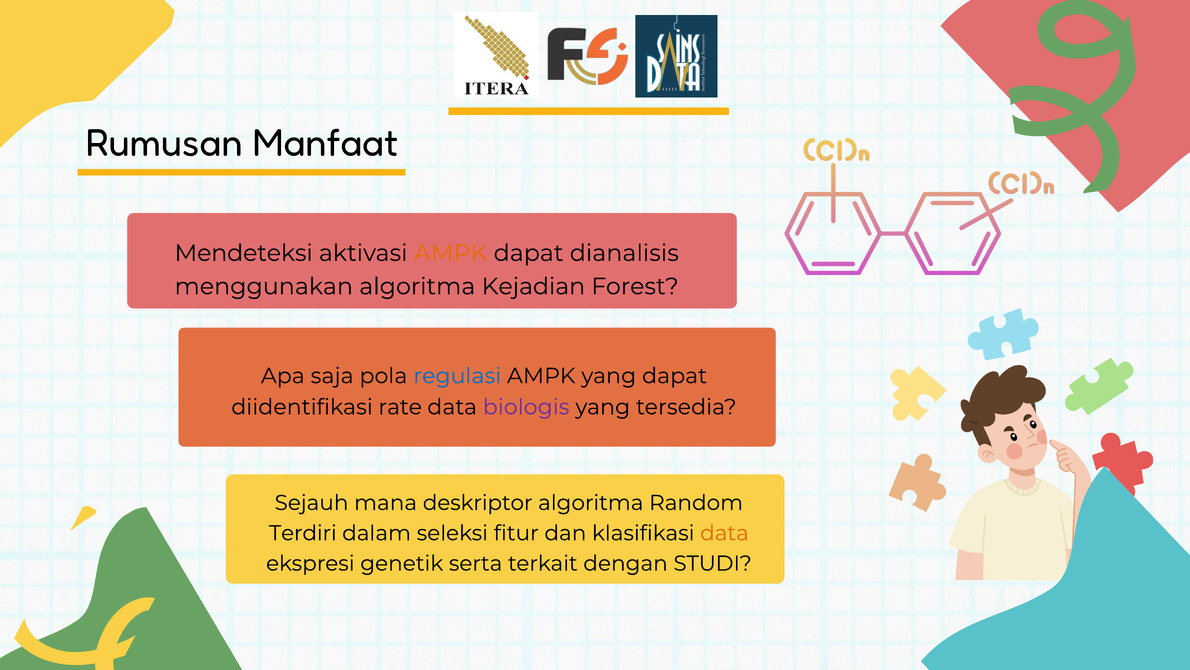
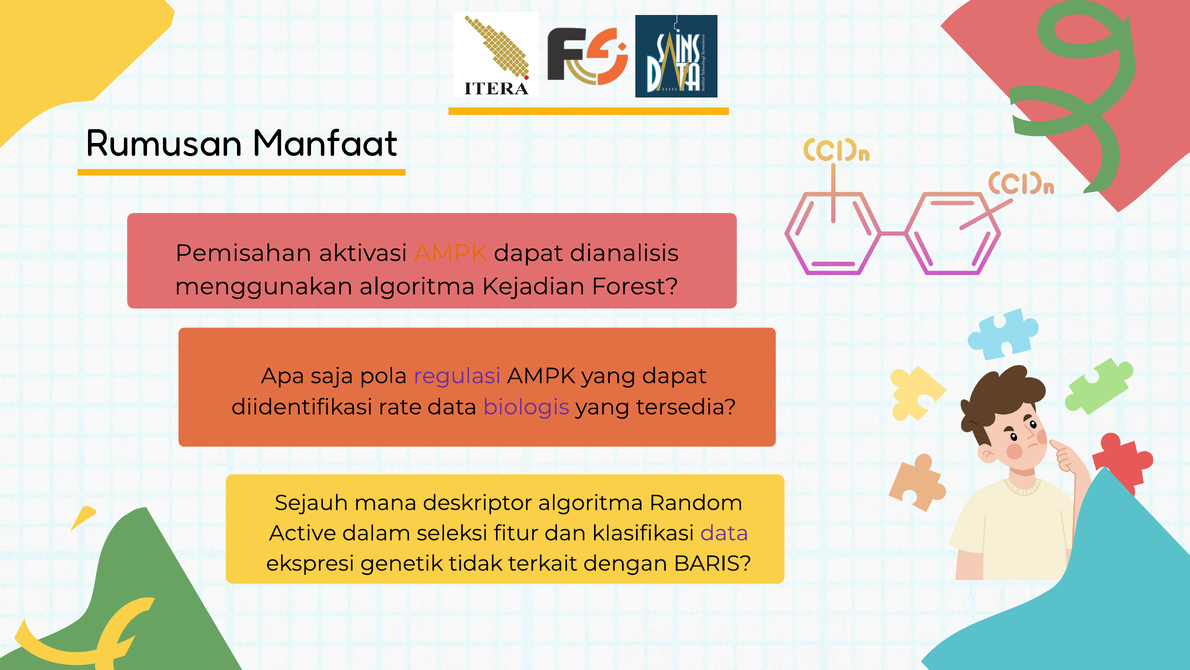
Mendeteksi: Mendeteksi -> Pemisahan (243, 253)
regulasi colour: blue -> purple (457, 376)
Terdiri: Terdiri -> Active (303, 533)
data colour: orange -> purple (724, 533)
serta: serta -> tidak (476, 563)
STUDI: STUDI -> BARIS (713, 563)
